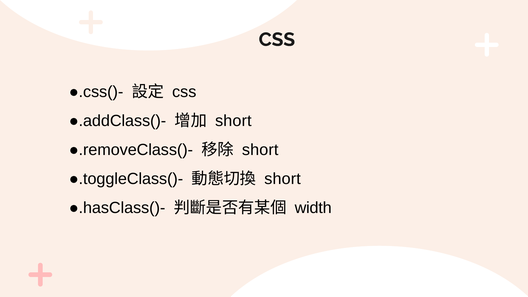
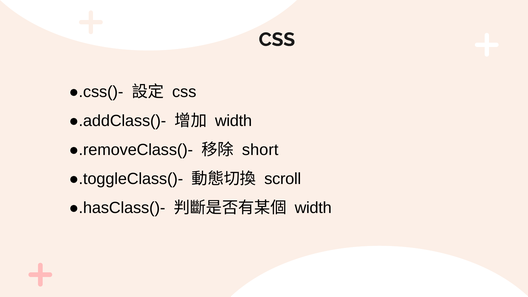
short: short -> width (234, 121)
short: short -> scroll (283, 179)
